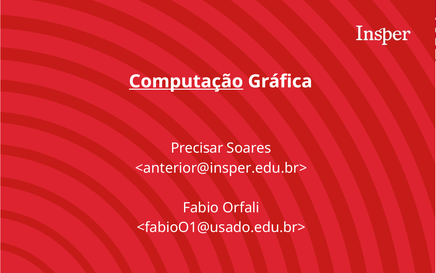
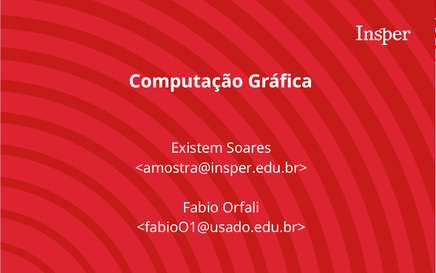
Computação underline: present -> none (186, 81)
Precisar: Precisar -> Existem (197, 148)
<anterior@insper.edu.br>: <anterior@insper.edu.br> -> <amostra@insper.edu.br> (221, 168)
